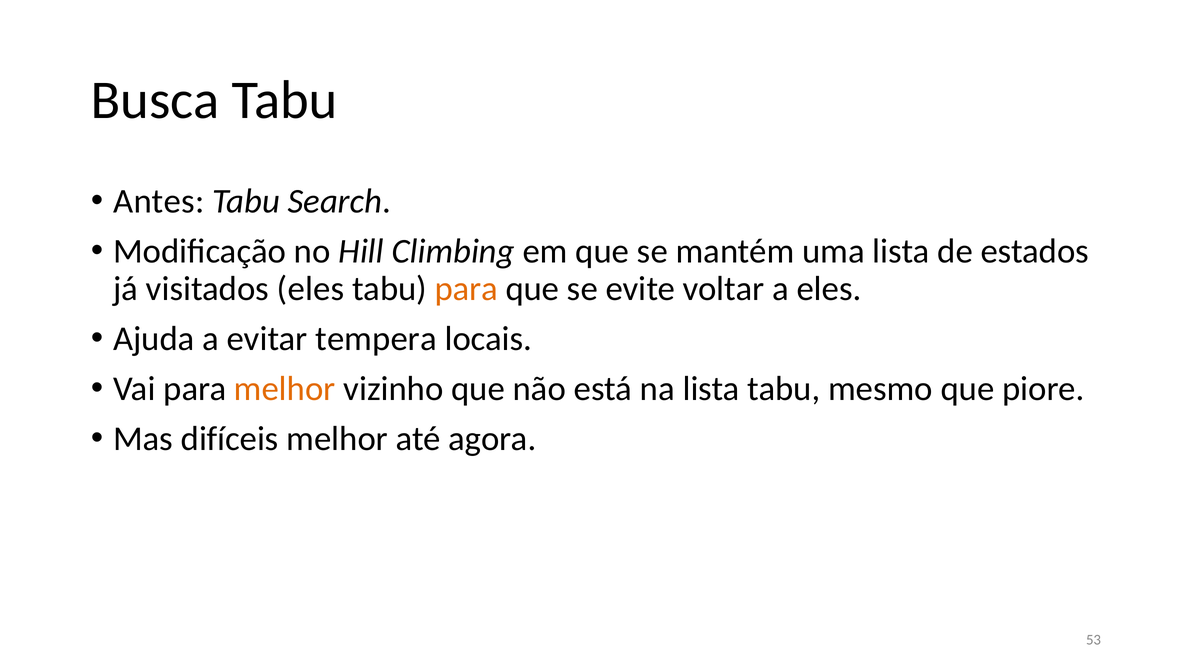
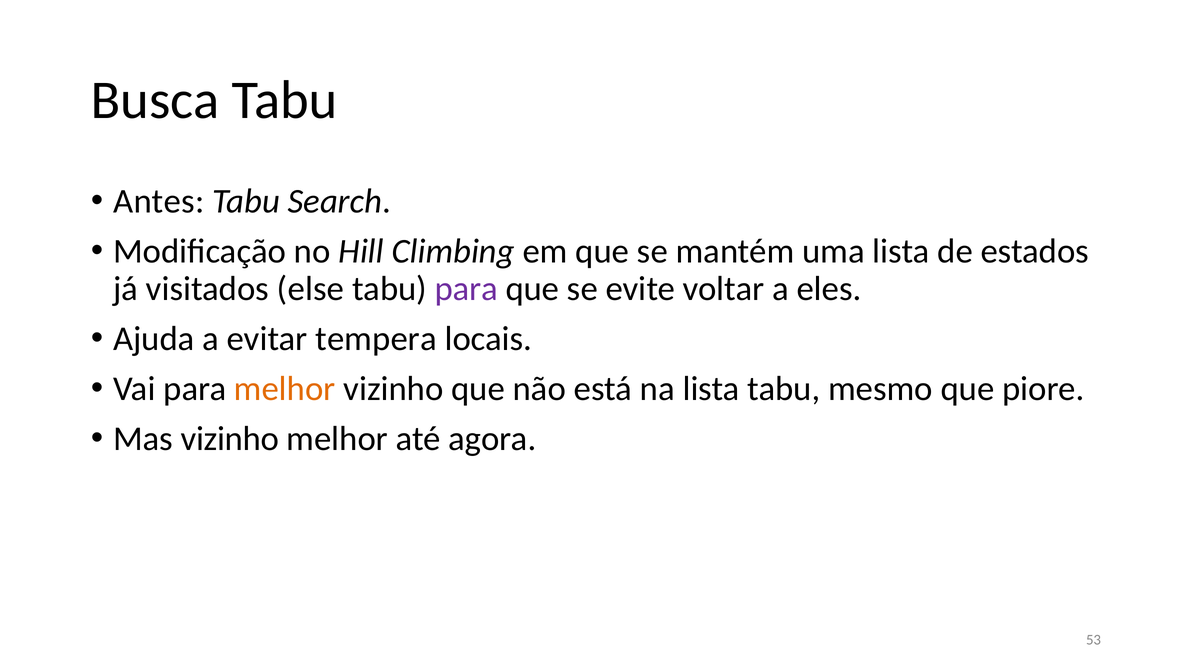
visitados eles: eles -> else (311, 289)
para colour: orange -> purple (466, 289)
Mas difíceis: difíceis -> vizinho (230, 439)
